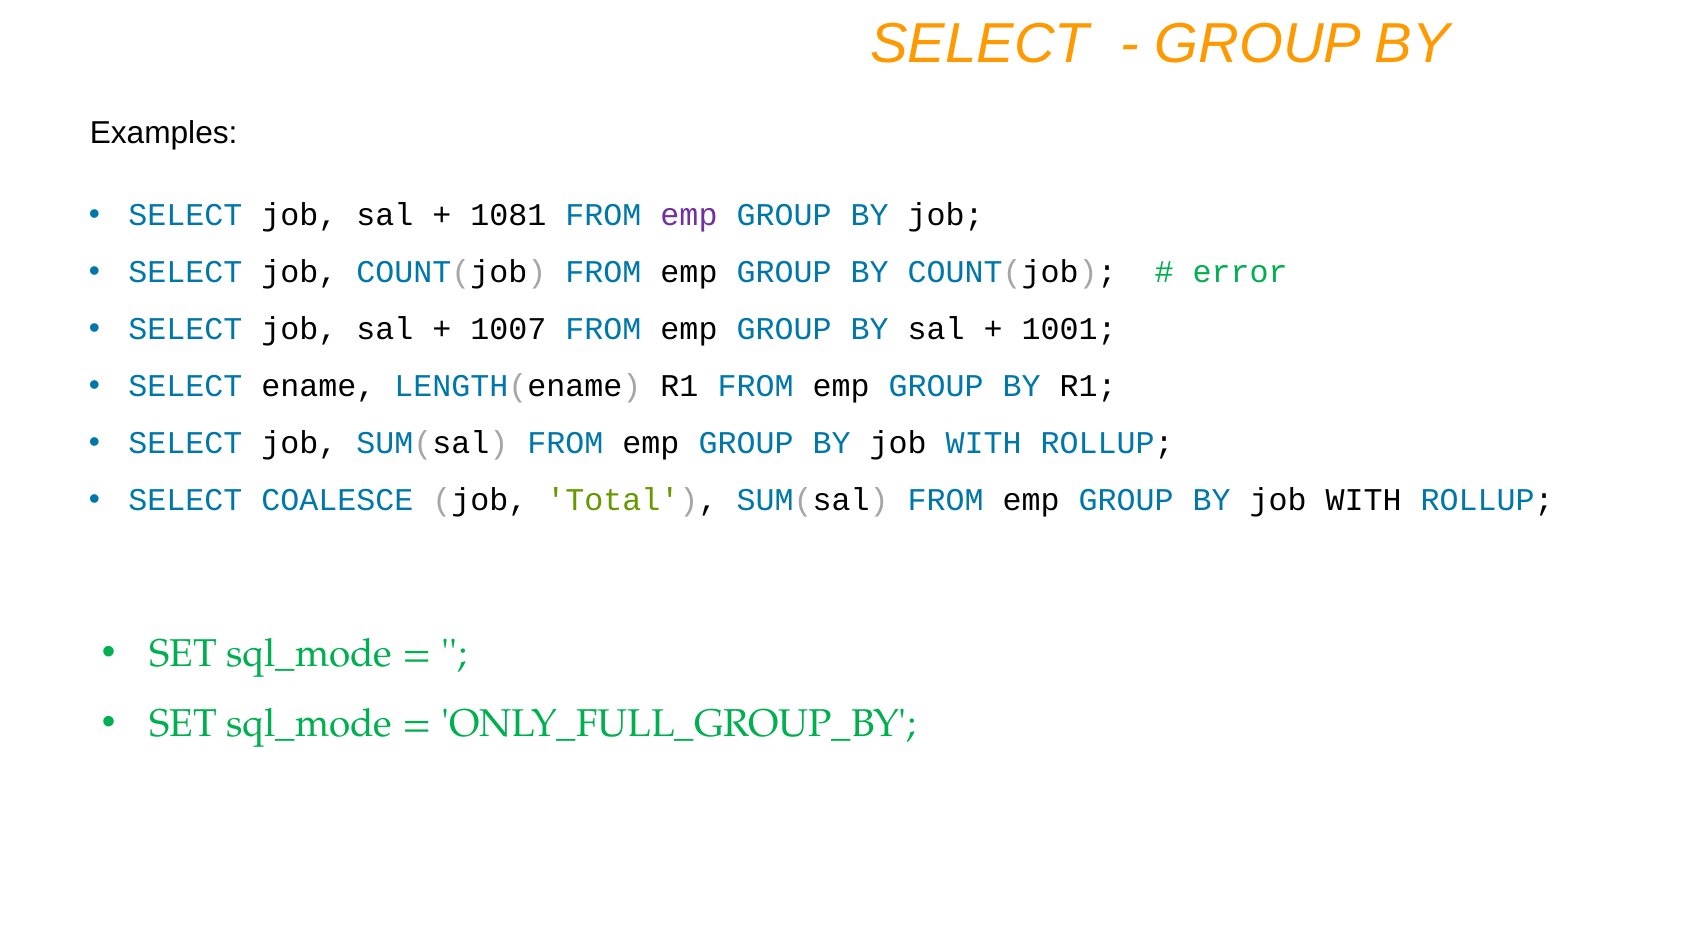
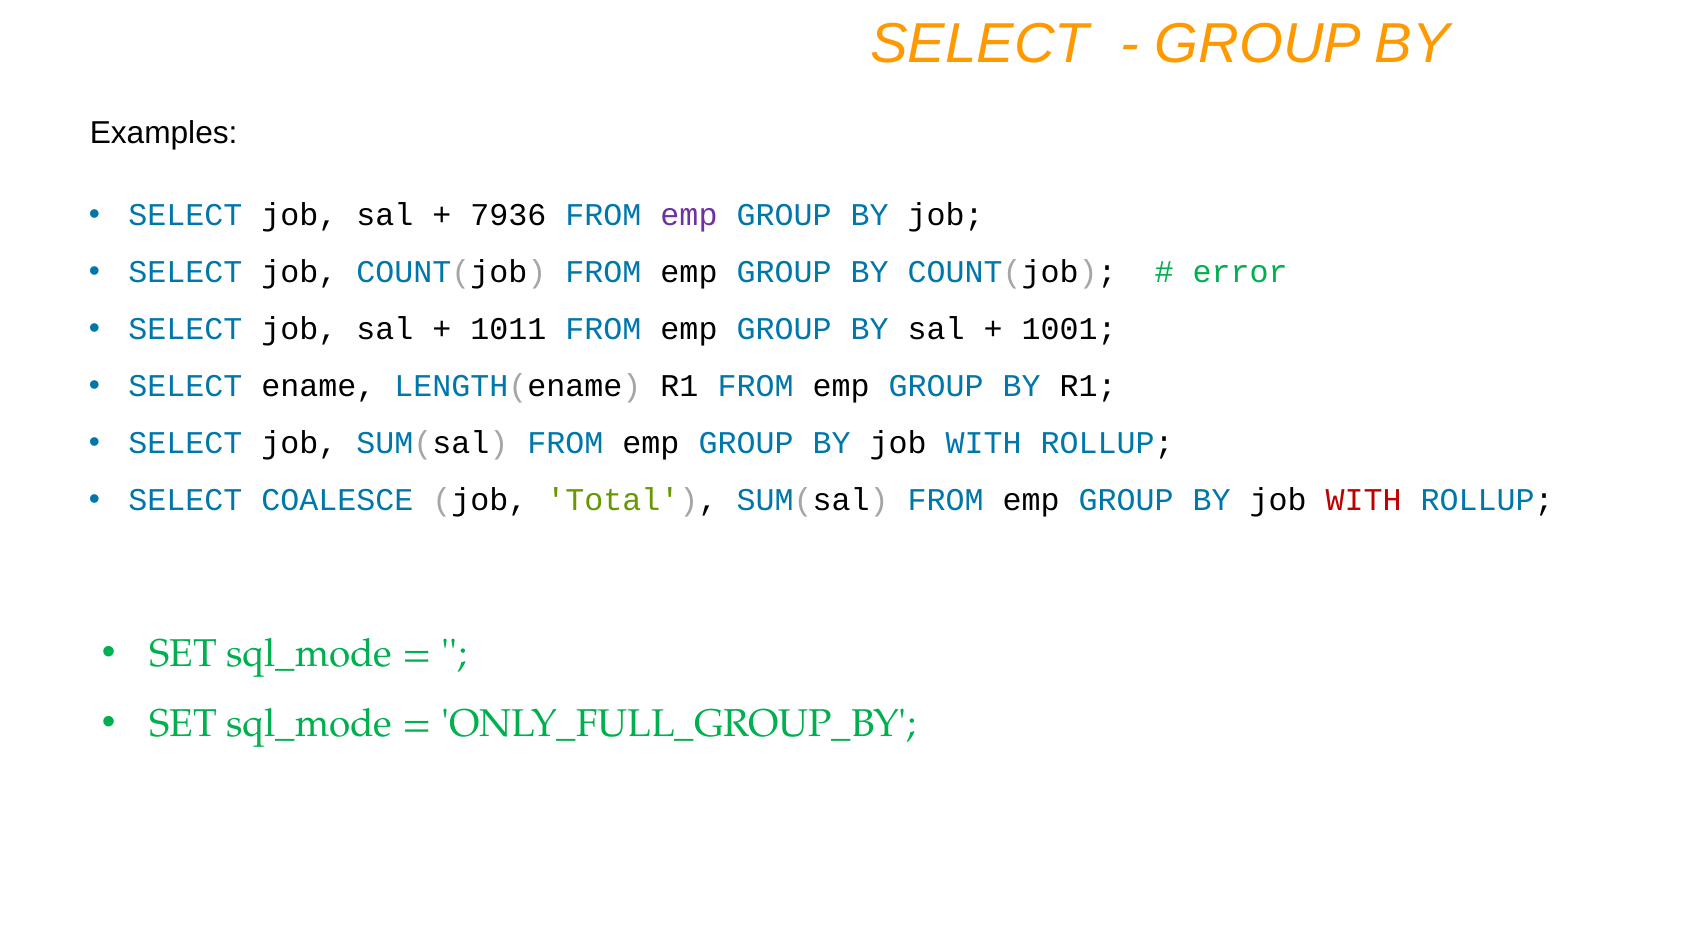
1081: 1081 -> 7936 (508, 215)
1007: 1007 -> 1011 (508, 329)
WITH colour: black -> red (1364, 500)
